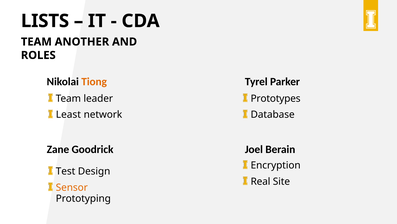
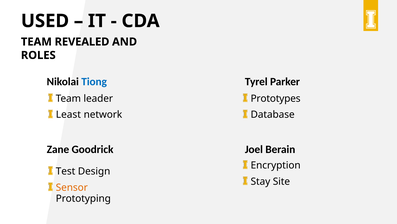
LISTS: LISTS -> USED (45, 21)
ANOTHER: ANOTHER -> REVEALED (82, 42)
Tiong colour: orange -> blue (94, 81)
Real: Real -> Stay (260, 181)
